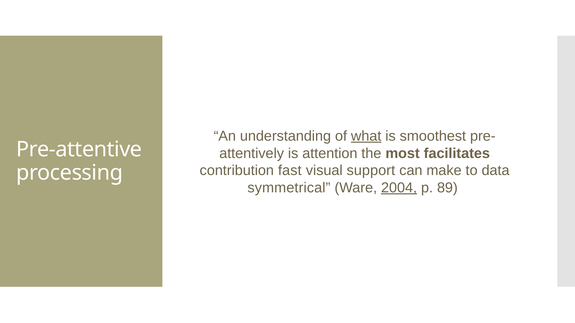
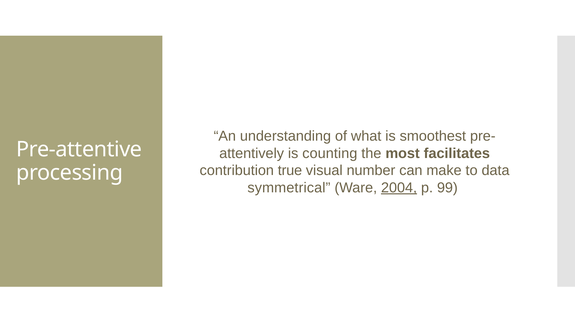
what underline: present -> none (366, 136)
attention: attention -> counting (330, 154)
fast: fast -> true (290, 171)
support: support -> number (371, 171)
89: 89 -> 99 (447, 188)
